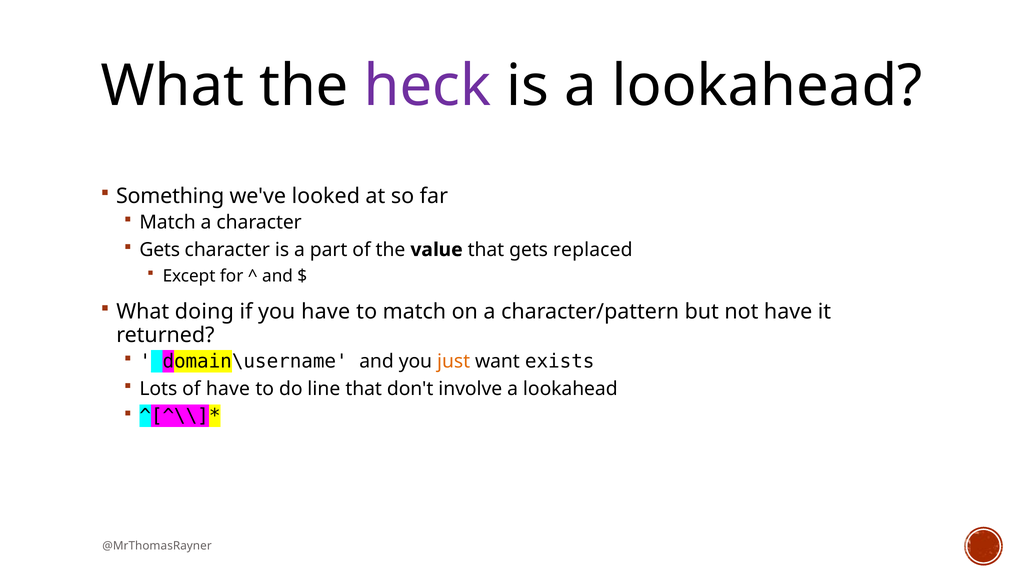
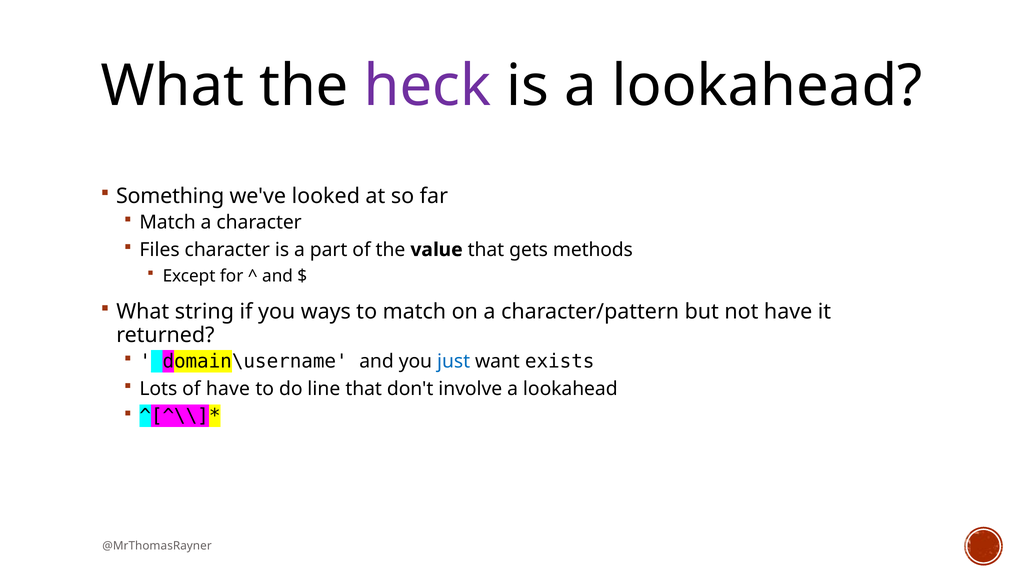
Gets: Gets -> Files (160, 250)
replaced: replaced -> methods (593, 250)
doing: doing -> string (204, 312)
you have: have -> ways (326, 312)
just colour: orange -> blue (454, 361)
